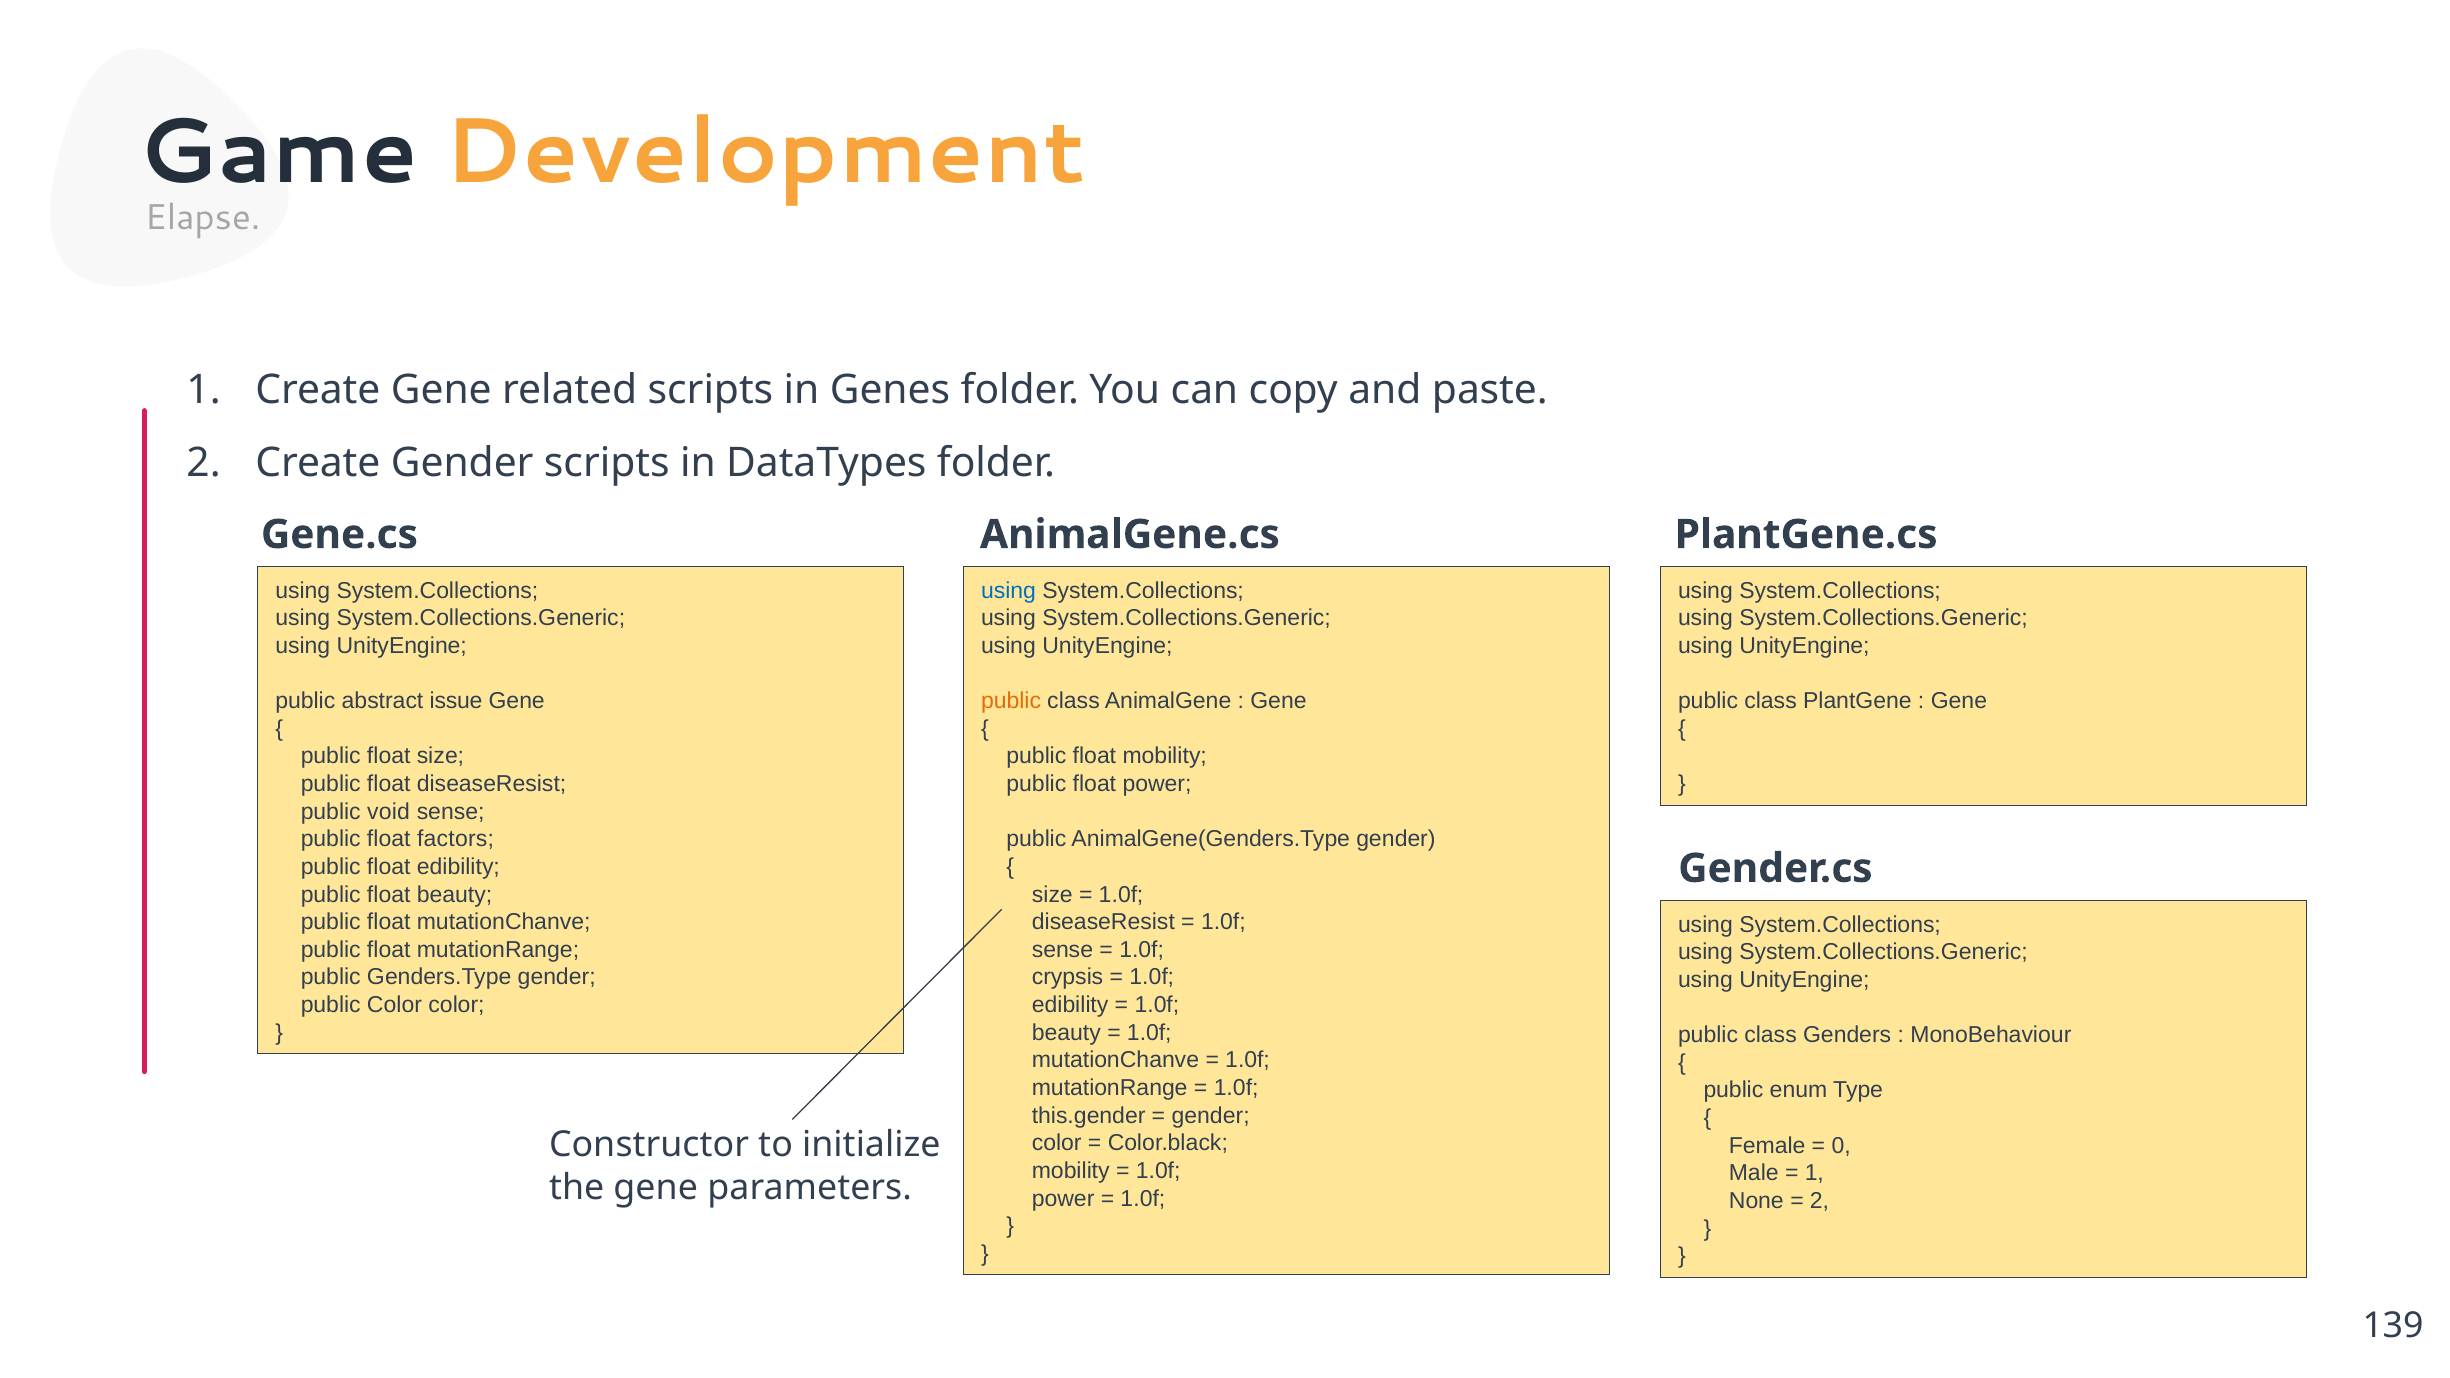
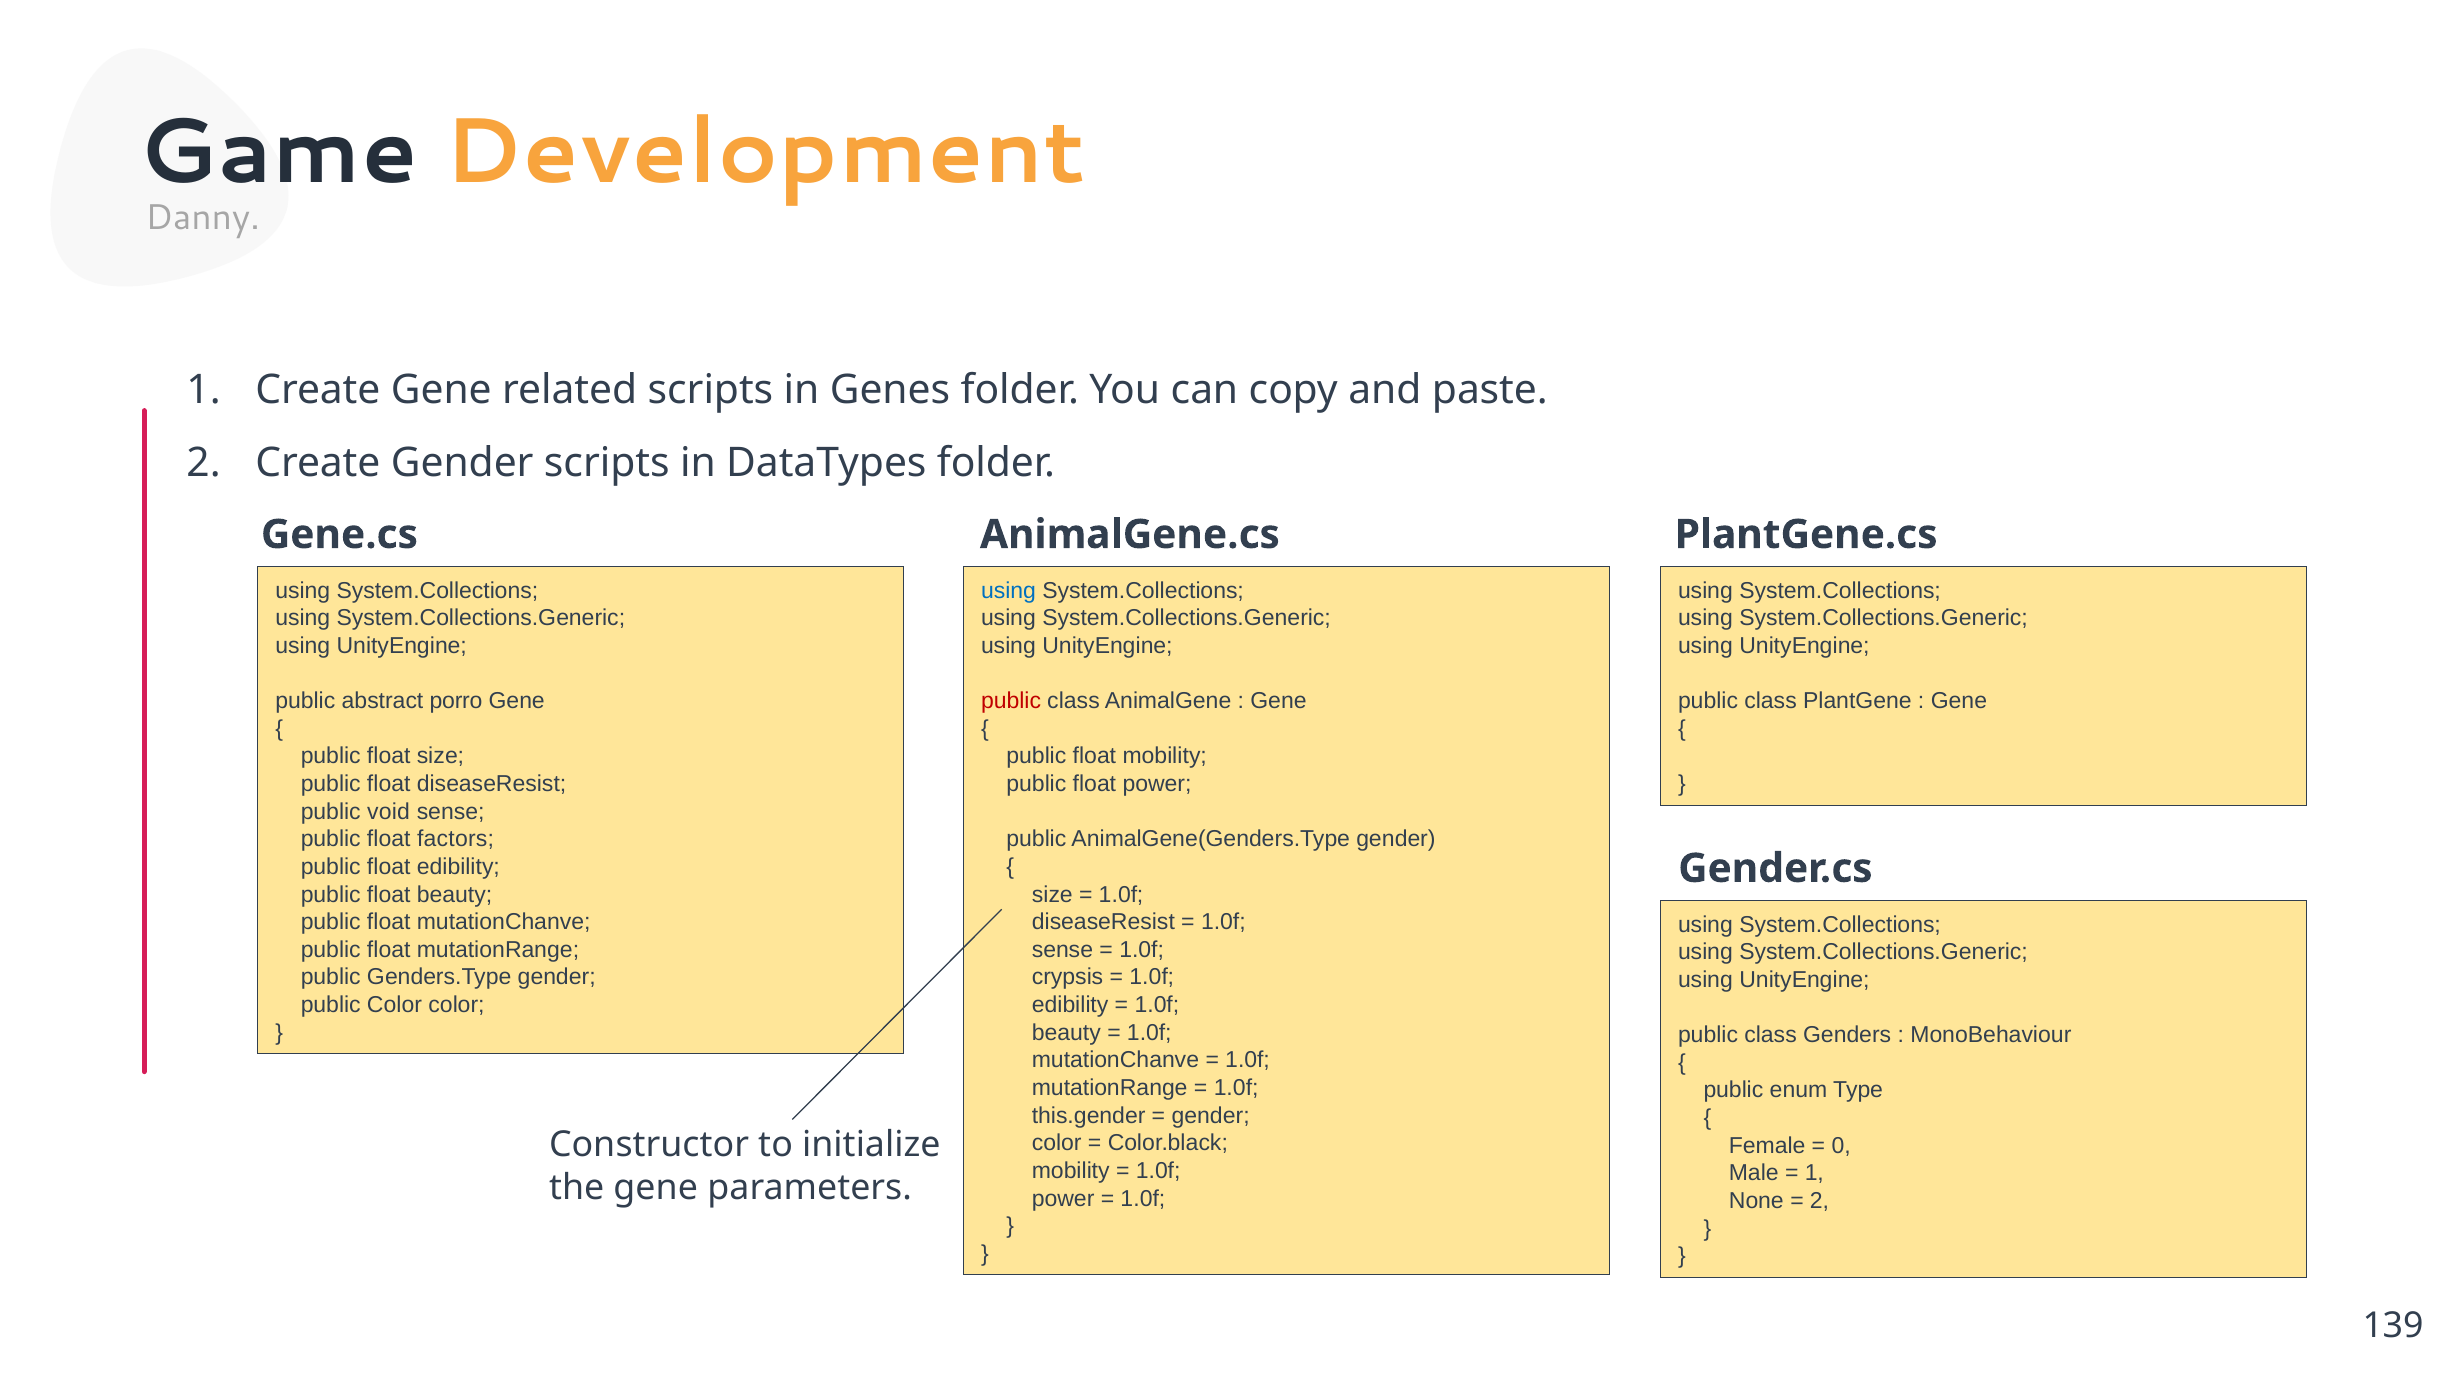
Elapse: Elapse -> Danny (203, 217)
issue: issue -> porro (456, 701)
public colour: orange -> red (1011, 701)
